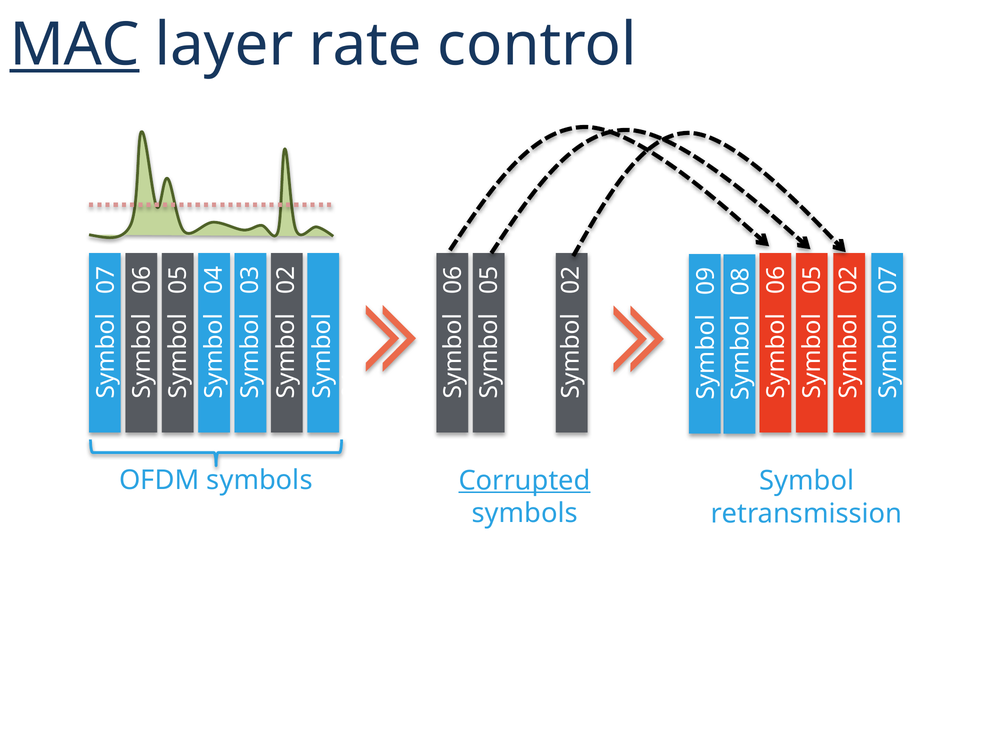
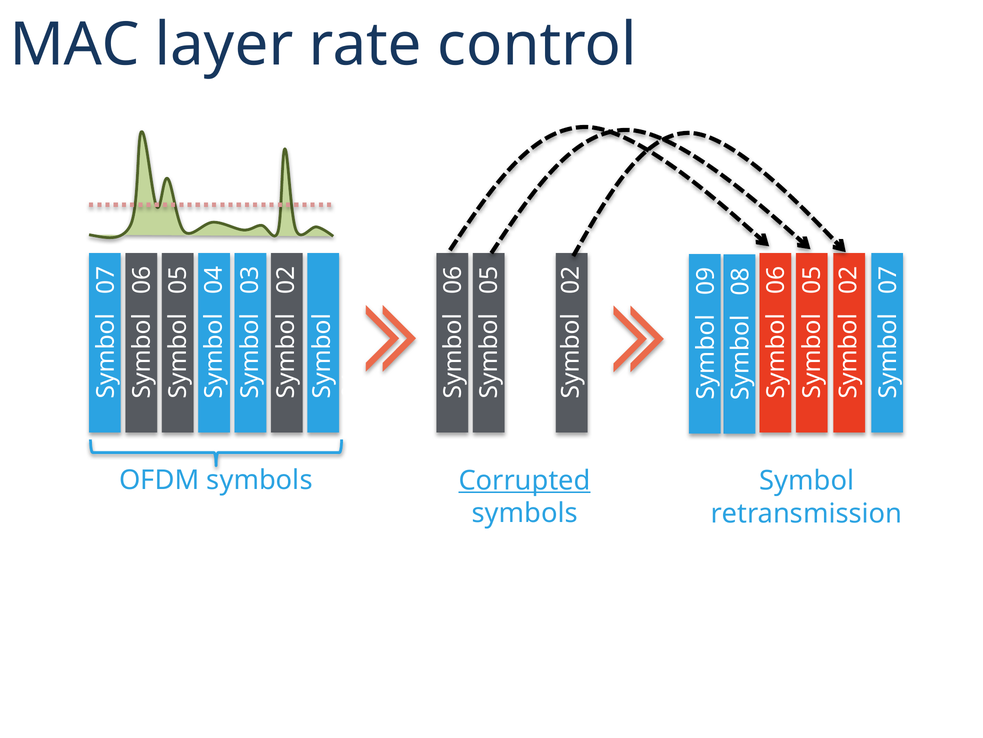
MAC underline: present -> none (75, 45)
